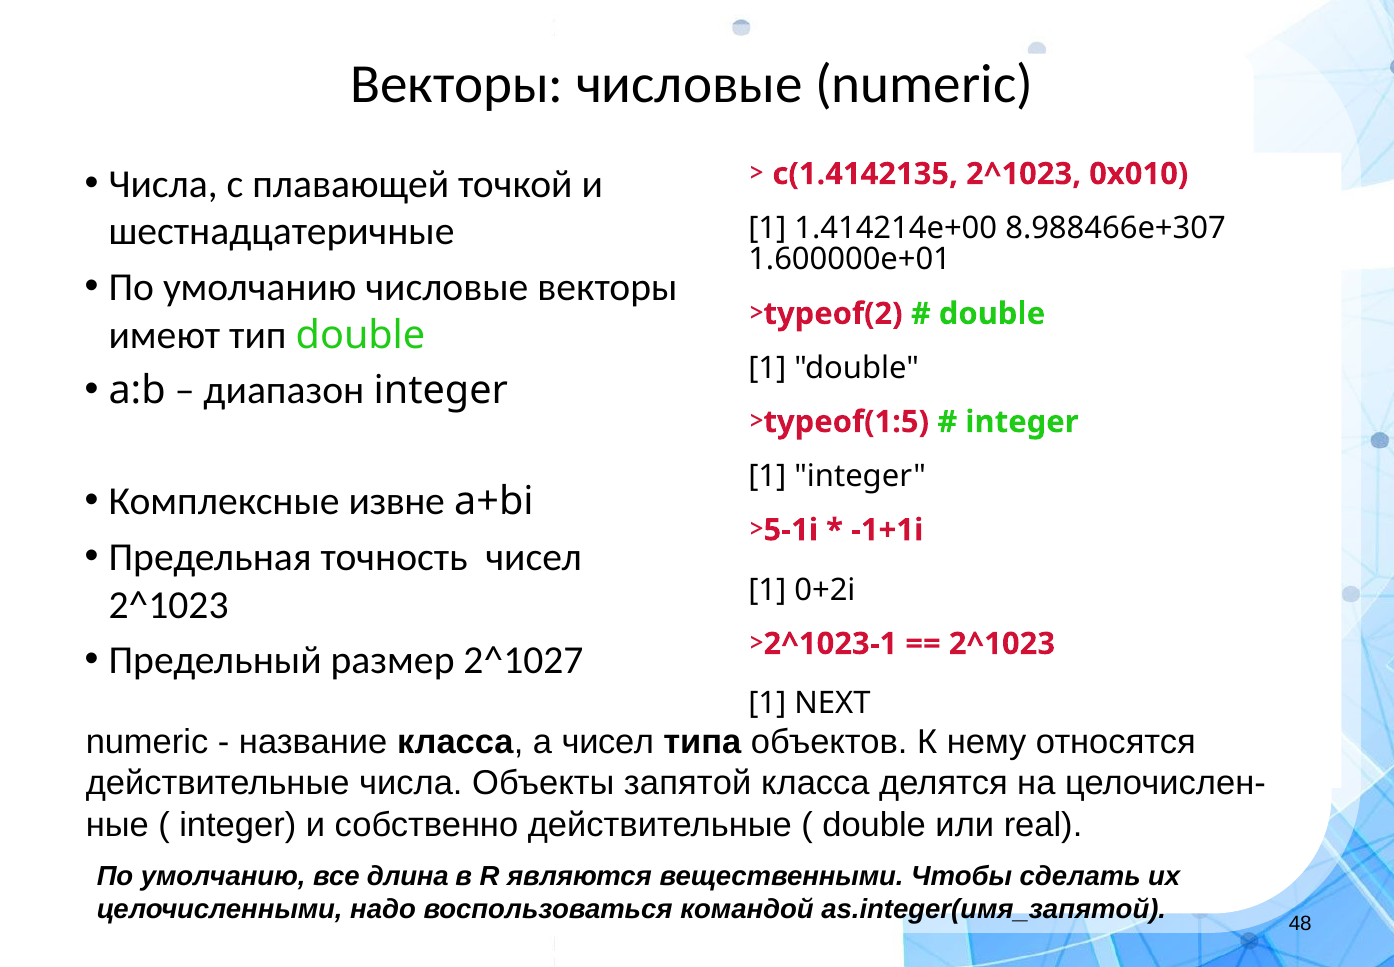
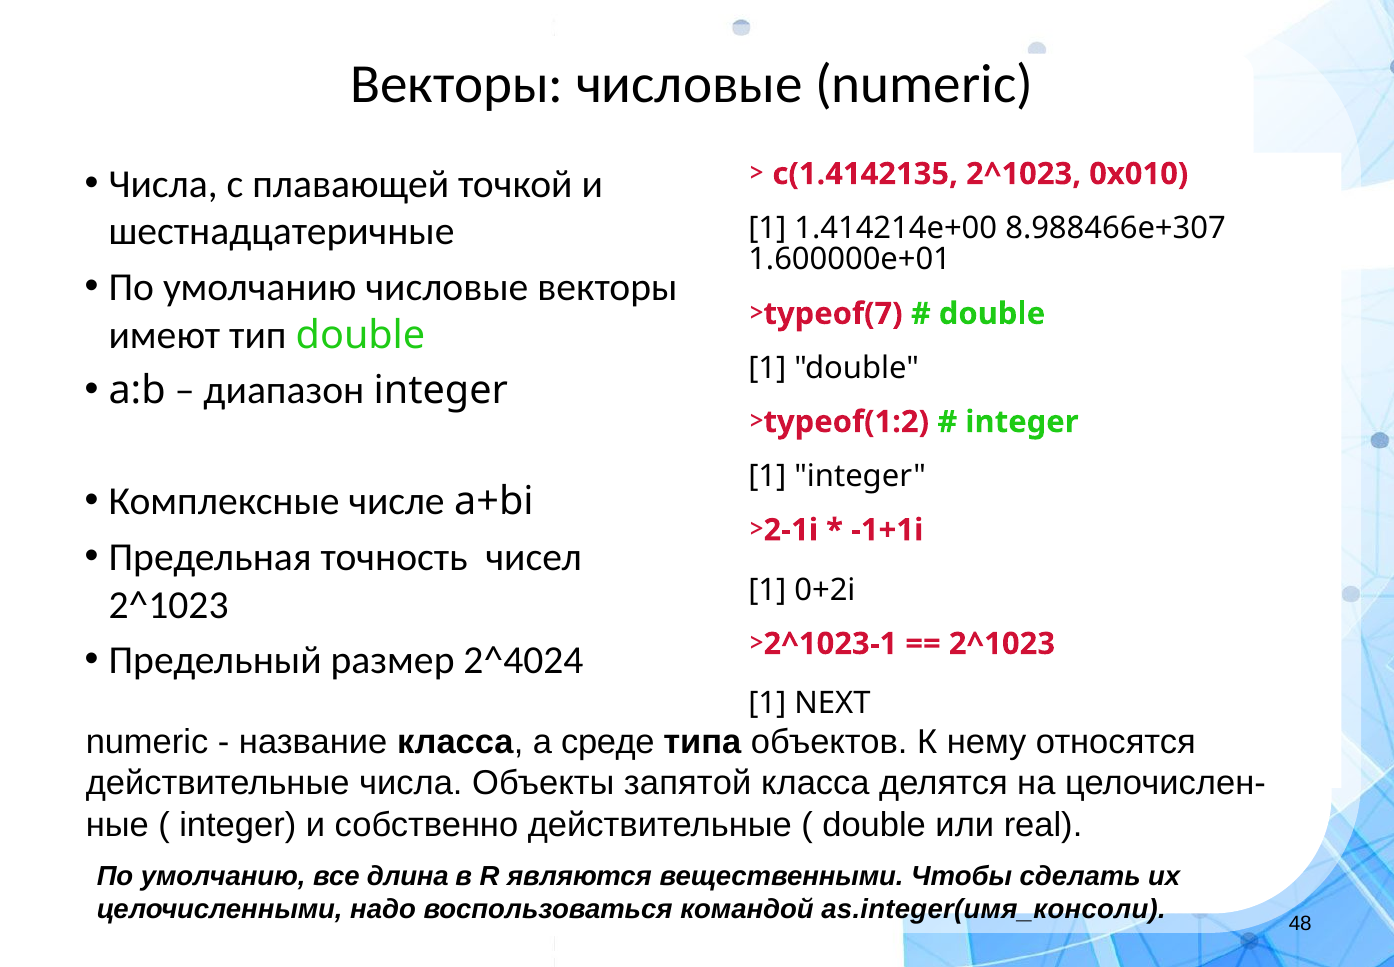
typeof(2: typeof(2 -> typeof(7 (833, 314)
typeof(1:5: typeof(1:5 -> typeof(1:2 (846, 422)
извне: извне -> числе (397, 502)
5-1i: 5-1i -> 2-1i (791, 530)
2^1027: 2^1027 -> 2^4024 (523, 660)
а чисел: чисел -> среде (608, 742)
as.integer(имя_запятой: as.integer(имя_запятой -> as.integer(имя_консоли (994, 909)
